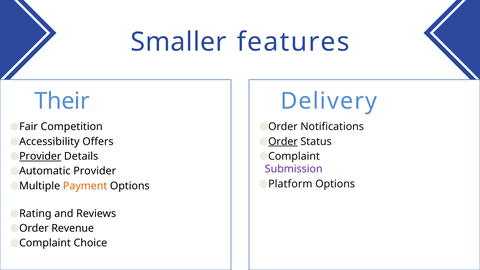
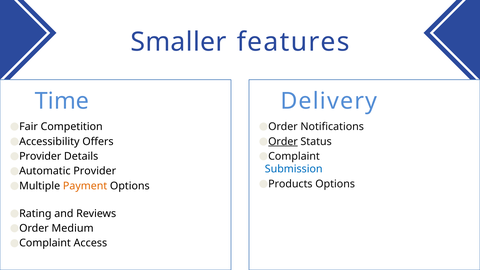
Their: Their -> Time (62, 101)
Provider underline: present -> none (40, 156)
Submission colour: purple -> blue (294, 169)
Platform: Platform -> Products (290, 184)
Revenue: Revenue -> Medium (73, 228)
Choice: Choice -> Access (90, 243)
